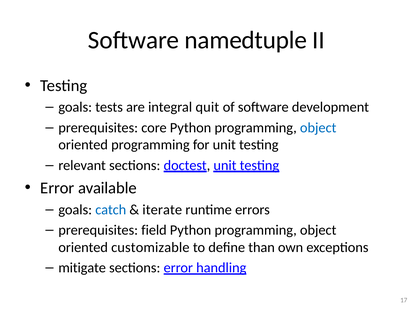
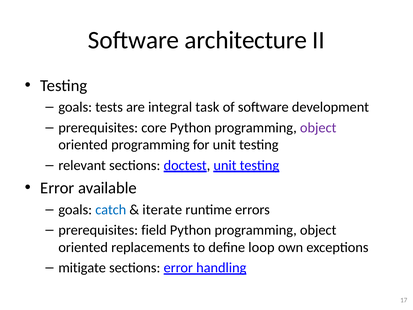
namedtuple: namedtuple -> architecture (246, 40)
quit: quit -> task (207, 107)
object colour: blue -> purple (318, 128)
customizable: customizable -> replacements (150, 247)
than: than -> loop (261, 247)
